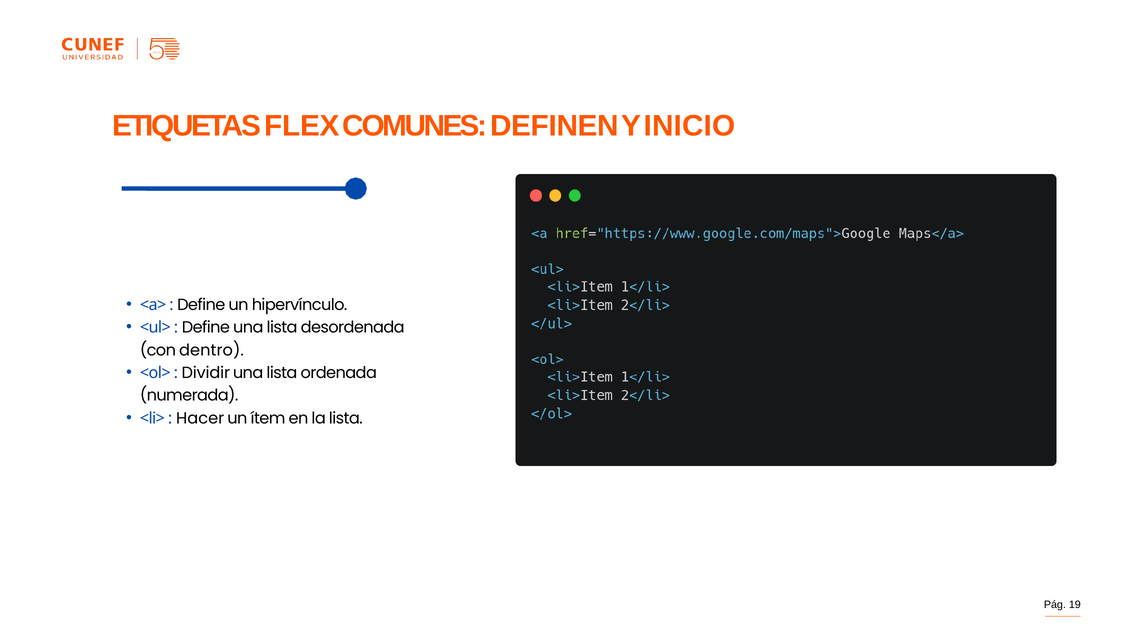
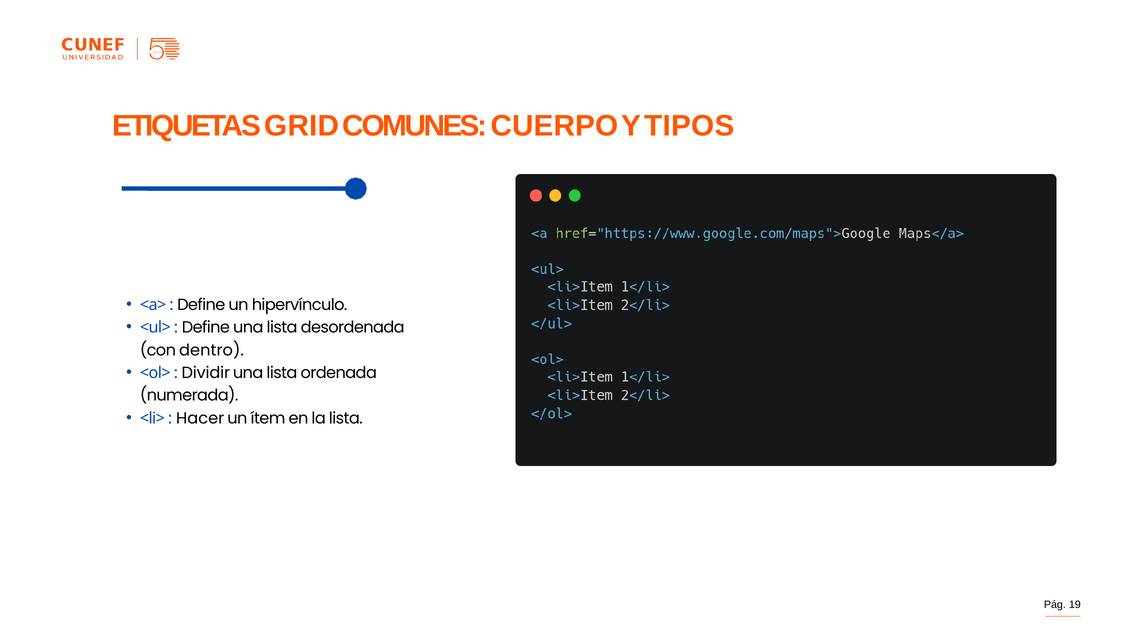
FLEX: FLEX -> GRID (302, 126)
DEFINEN: DEFINEN -> CUERPO (554, 126)
INICIO: INICIO -> TIPOS (689, 126)
